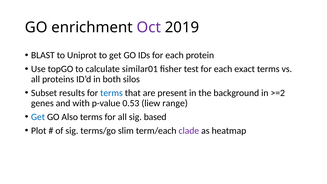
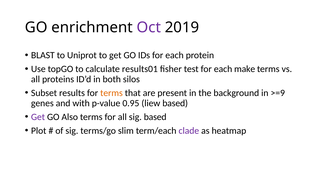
similar01: similar01 -> results01 (140, 69)
exact: exact -> make (245, 69)
terms colour: blue -> orange (111, 93)
>=2: >=2 -> >=9 (278, 93)
0.53: 0.53 -> 0.95 (131, 103)
liew range: range -> based (175, 103)
Get colour: blue -> purple (38, 117)
